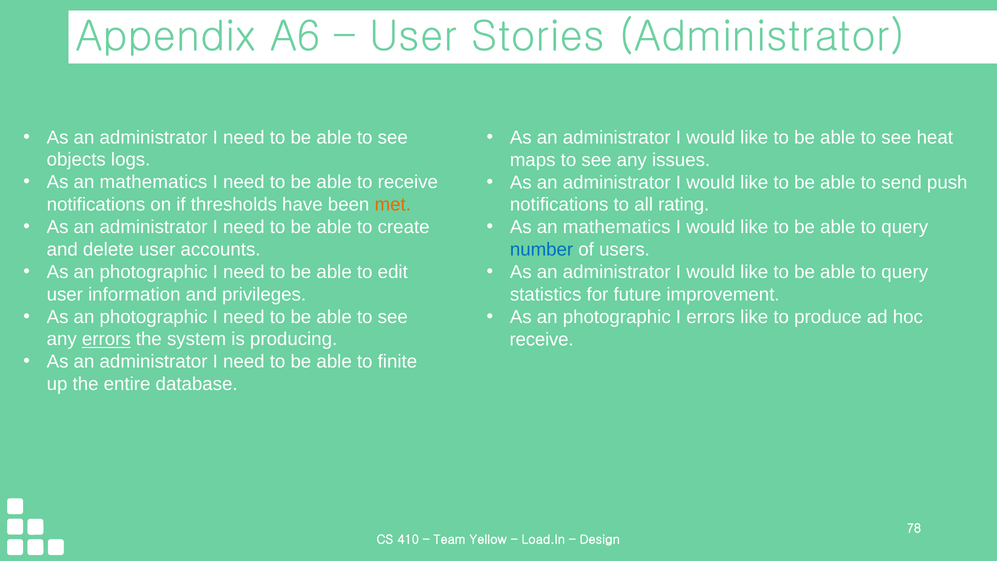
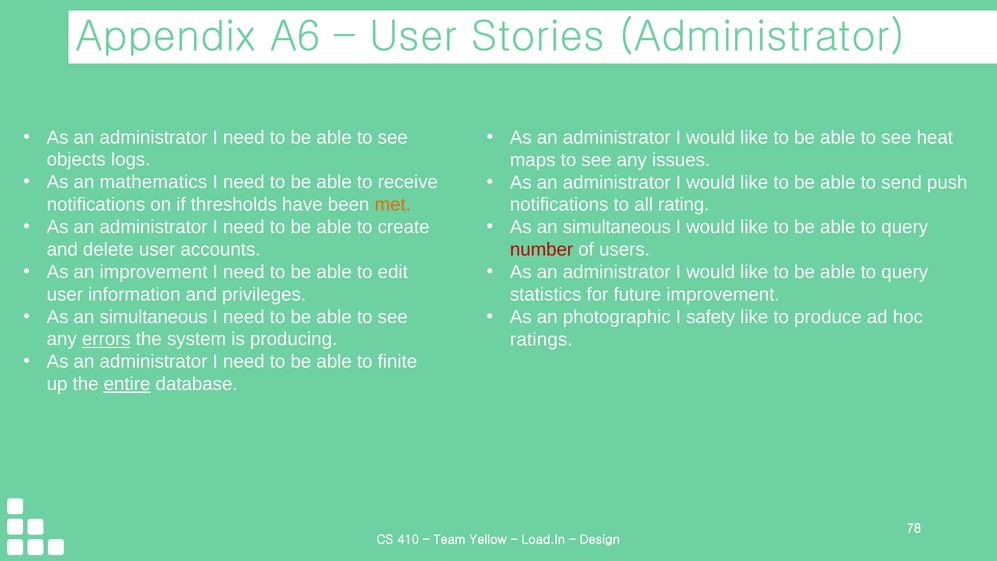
mathematics: mathematics -> simultaneous (617, 227)
number colour: blue -> red (542, 250)
photographic: photographic -> improvement (154, 272)
photographic: photographic -> simultaneous (154, 317)
I errors: errors -> safety (711, 317)
receive: receive -> ratings (541, 339)
entire underline: none -> present (127, 384)
